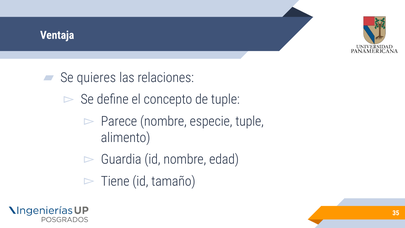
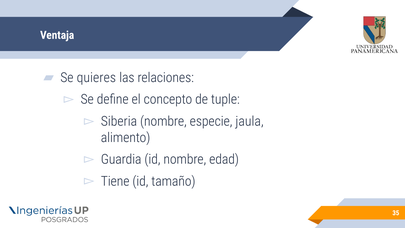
Parece: Parece -> Siberia (119, 121)
especie tuple: tuple -> jaula (250, 121)
